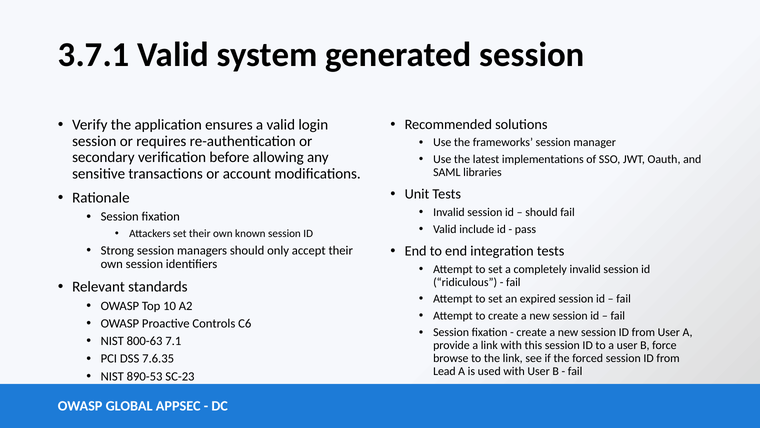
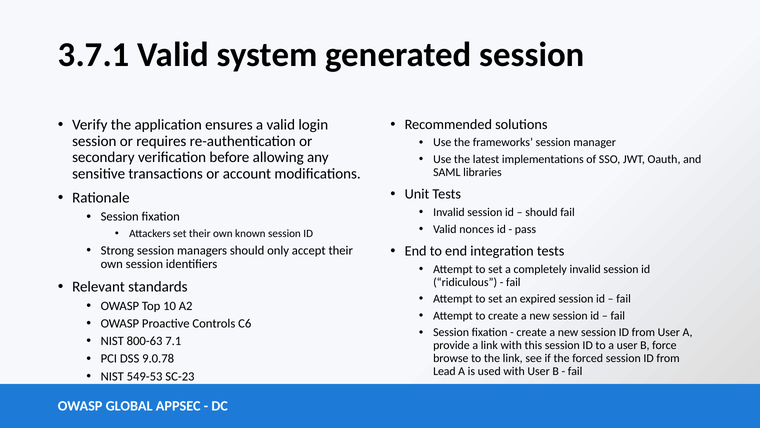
include: include -> nonces (477, 229)
7.6.35: 7.6.35 -> 9.0.78 (158, 358)
890-53: 890-53 -> 549-53 (145, 376)
